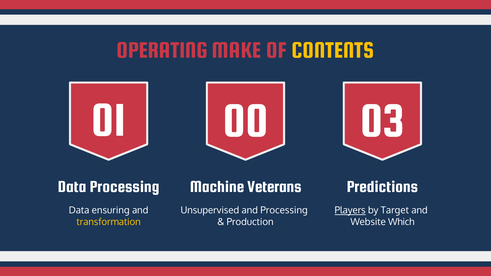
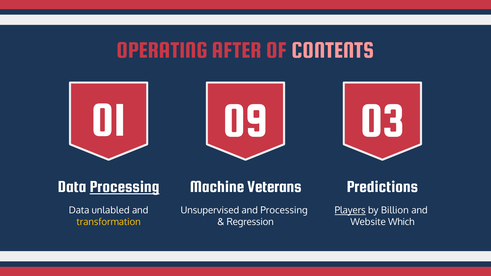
MAKE: MAKE -> AFTER (237, 50)
CONTENTS colour: yellow -> pink (333, 50)
00: 00 -> 09 (245, 120)
Processing underline: none -> present (125, 187)
ensuring: ensuring -> unlabled (111, 211)
Target: Target -> Billion (395, 211)
Production: Production -> Regression (250, 222)
